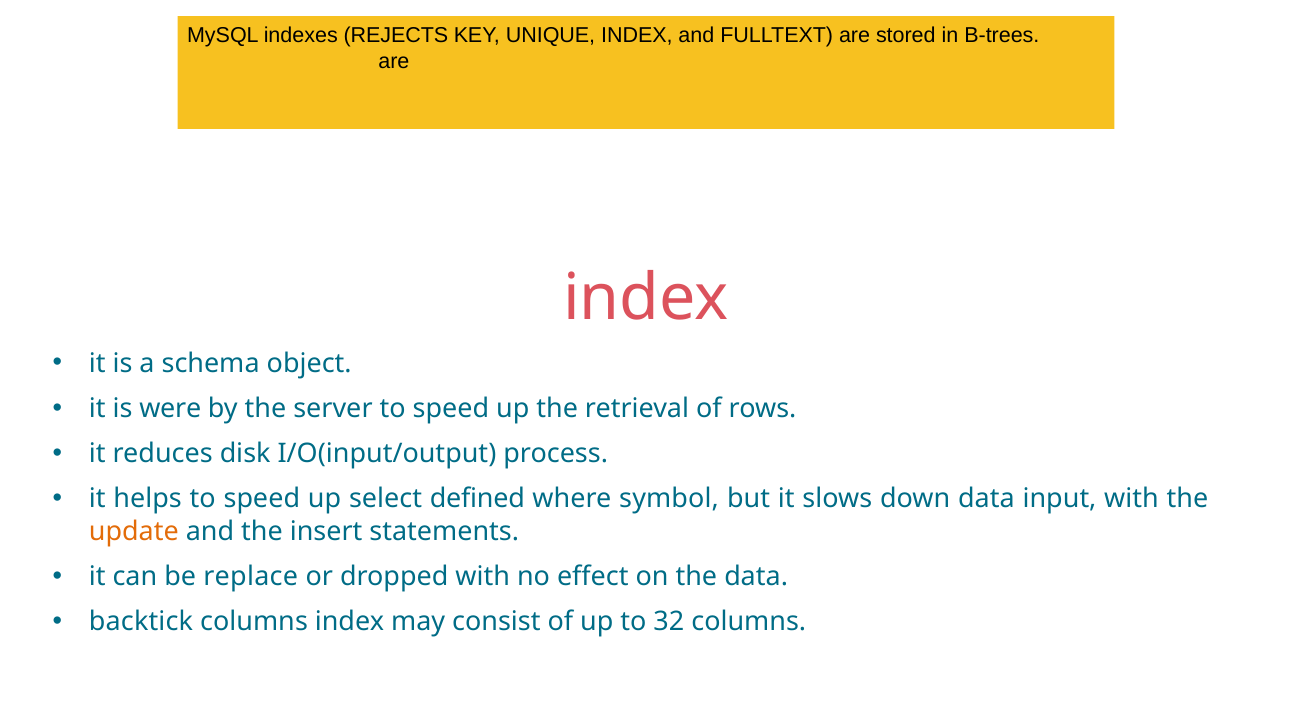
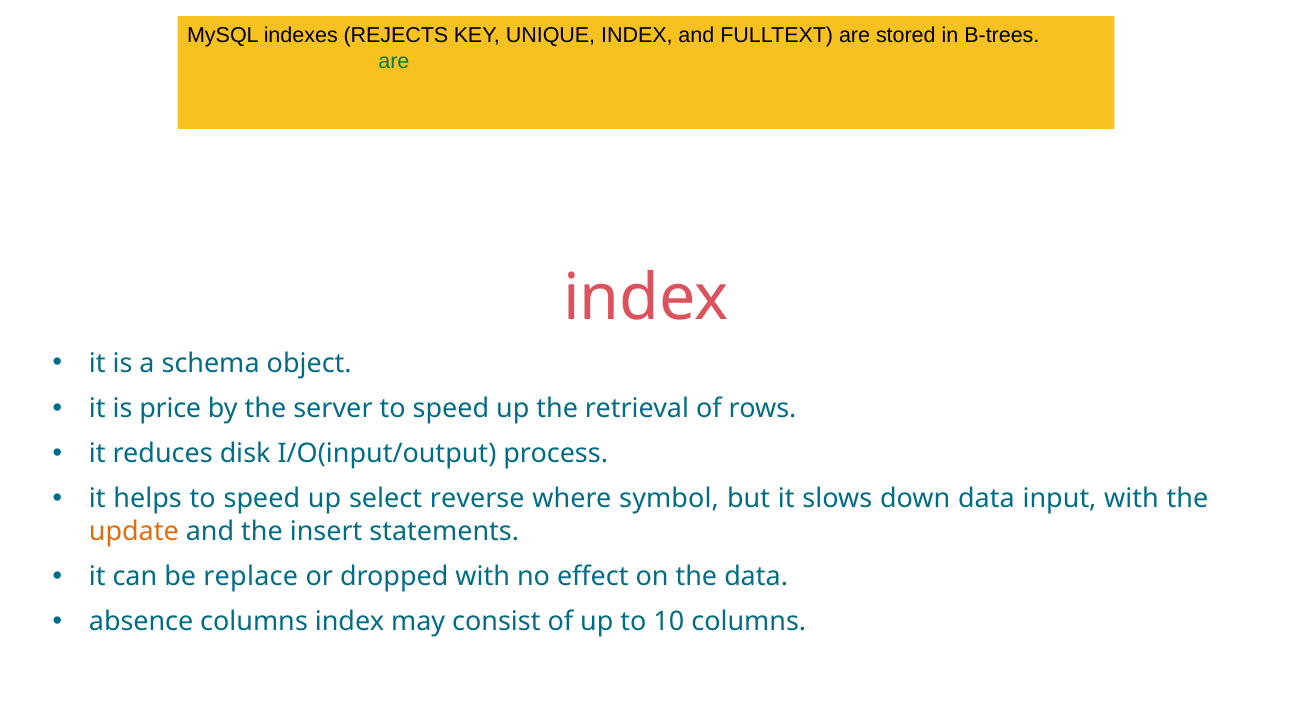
are colour: black -> green (394, 61)
were: were -> price (170, 409)
select defined: defined -> reverse (477, 499)
backtick: backtick -> absence (141, 622)
32: 32 -> 10 (669, 622)
